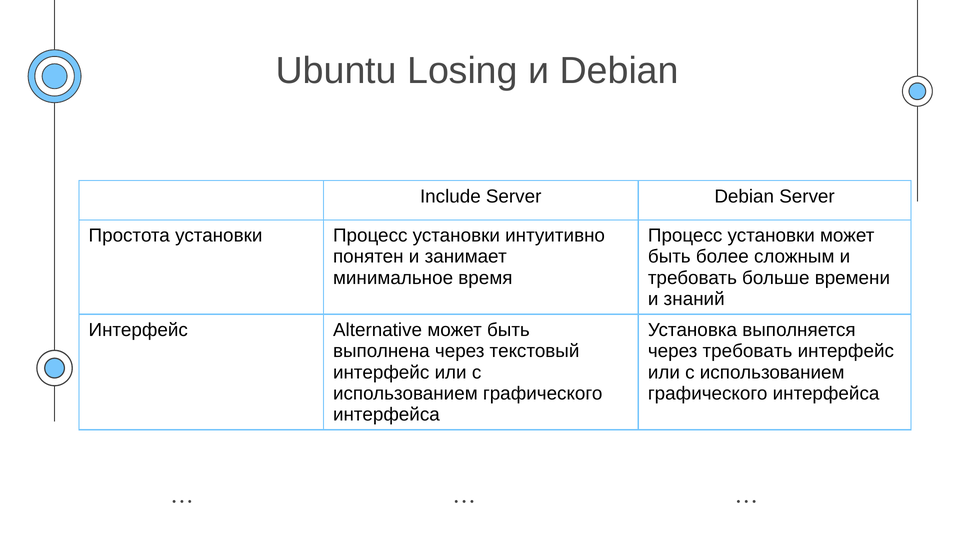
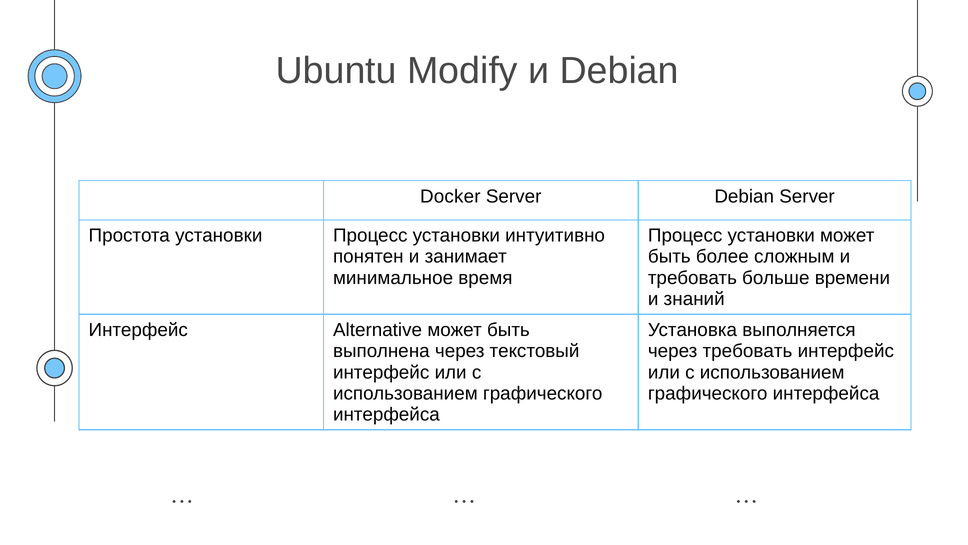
Losing: Losing -> Modify (462, 71)
Include: Include -> Docker (450, 196)
